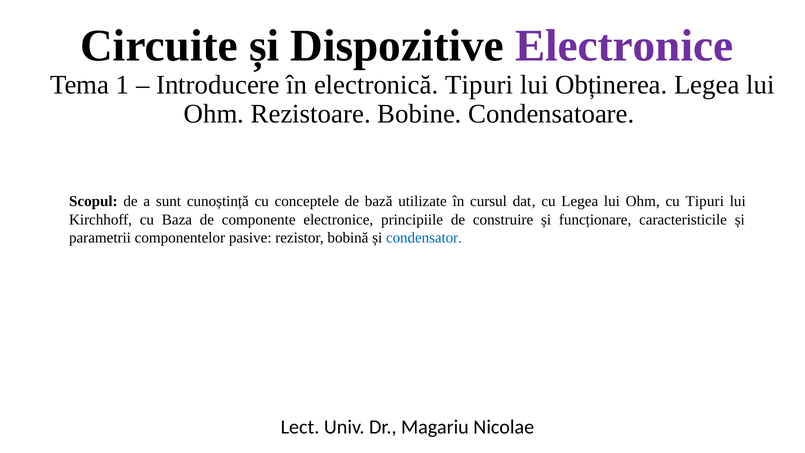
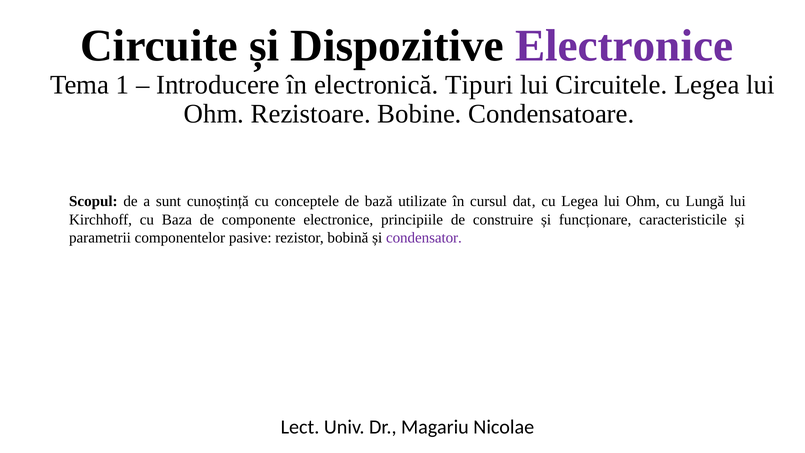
Obținerea: Obținerea -> Circuitele (611, 85)
cu Tipuri: Tipuri -> Lungă (705, 201)
condensator colour: blue -> purple (424, 238)
